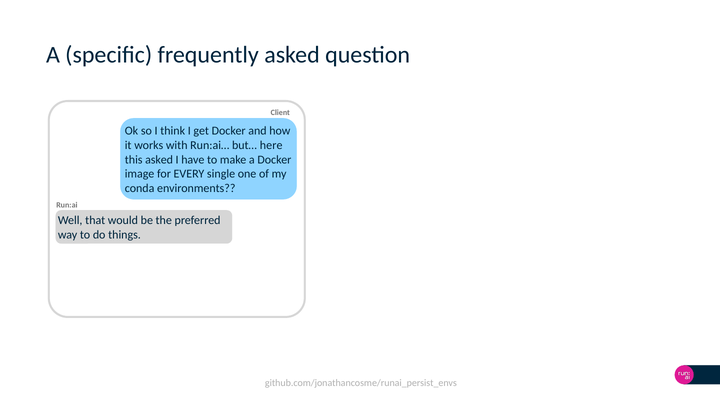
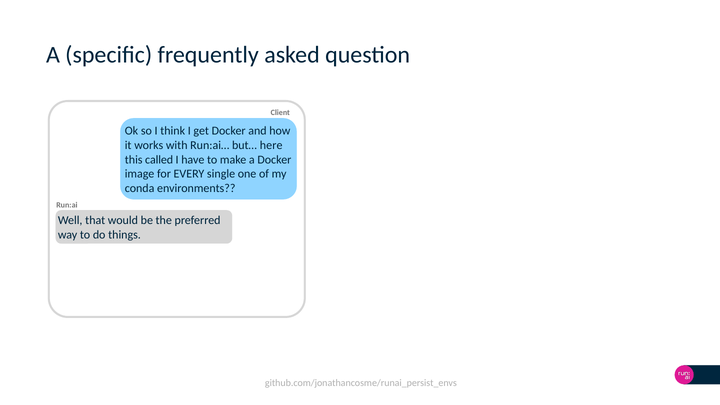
this asked: asked -> called (159, 160)
